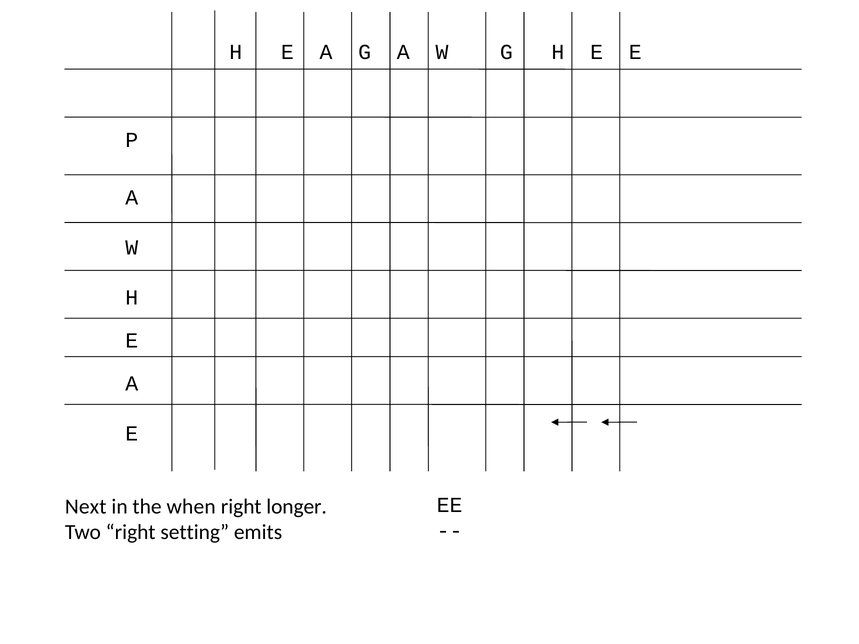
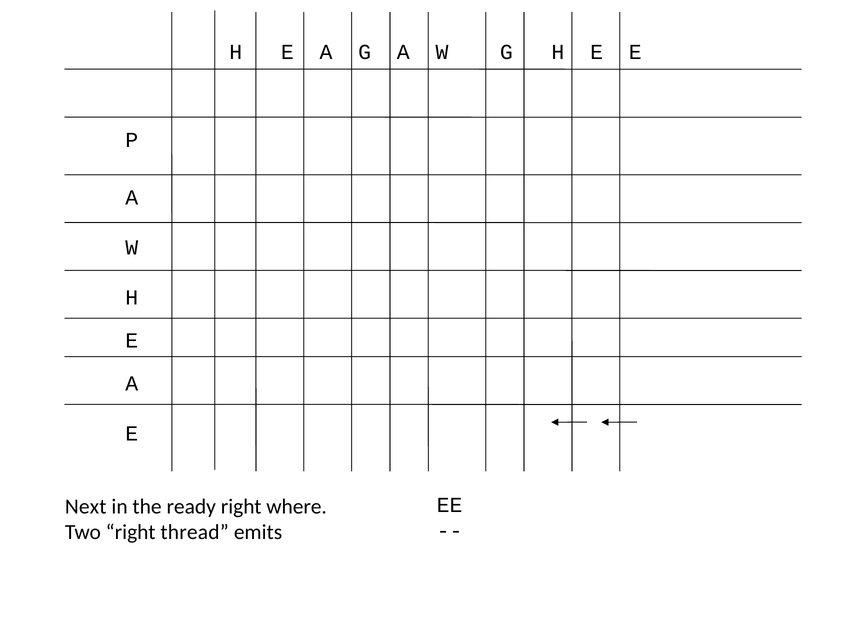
when: when -> ready (191, 507)
longer: longer -> where (297, 507)
setting: setting -> thread (195, 533)
